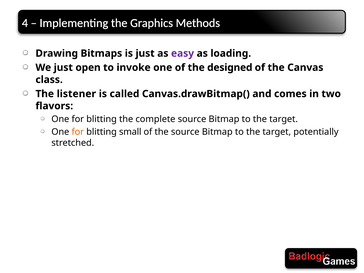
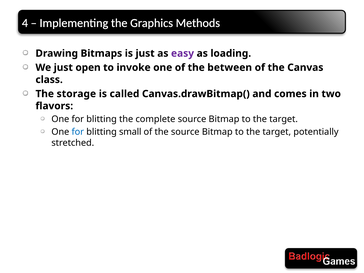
designed: designed -> between (230, 68)
listener: listener -> storage (76, 94)
for colour: orange -> blue (78, 132)
